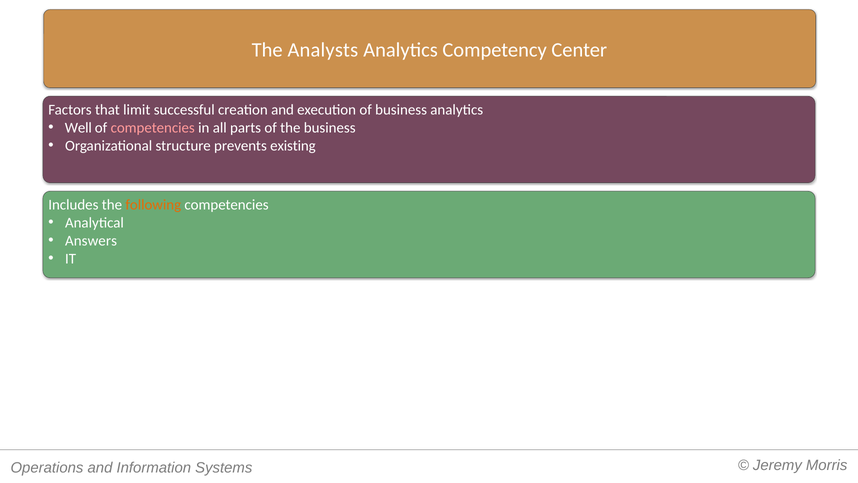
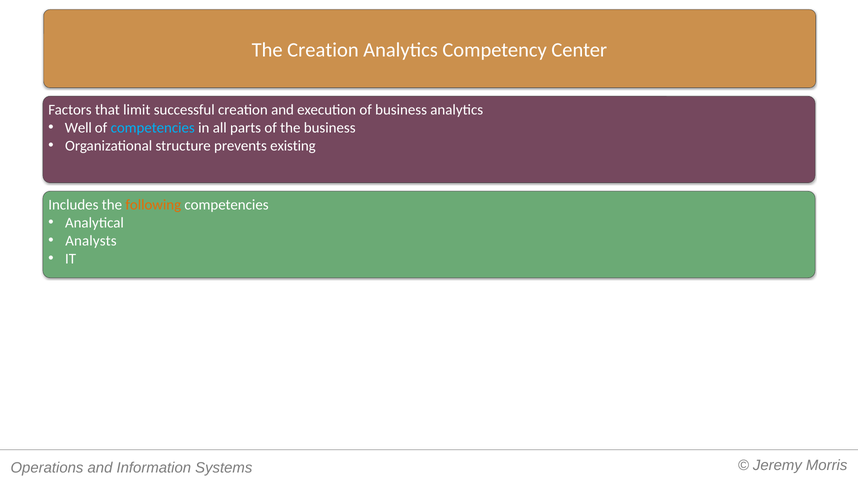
The Analysts: Analysts -> Creation (323, 50)
competencies colour: pink -> light blue (153, 128)
Answers: Answers -> Analysts (91, 241)
